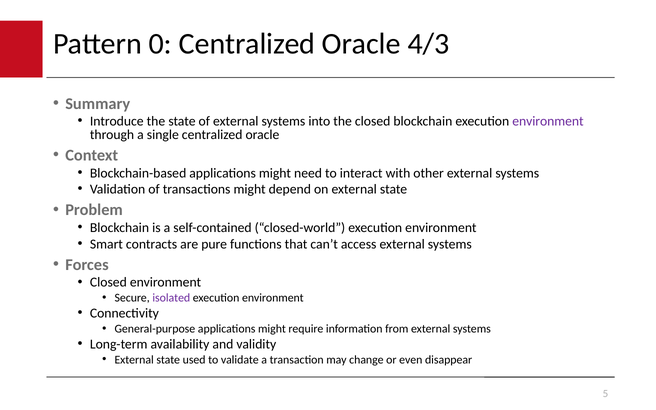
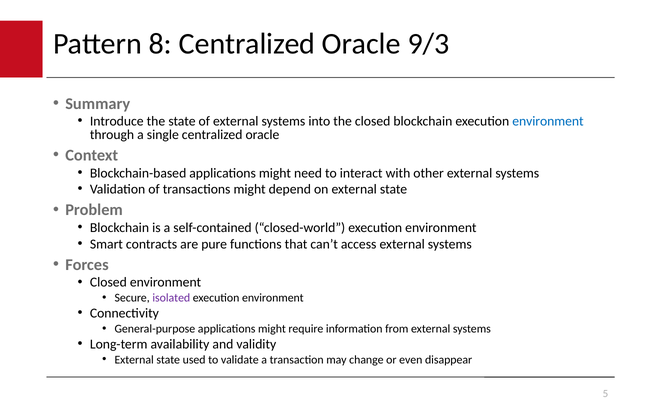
0: 0 -> 8 (160, 44)
4/3: 4/3 -> 9/3 (429, 44)
environment colour: purple -> blue (548, 121)
